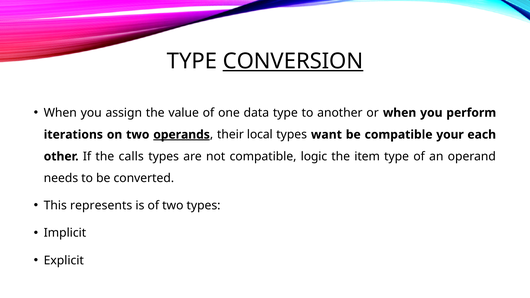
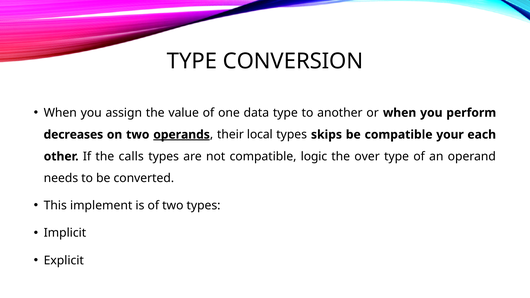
CONVERSION underline: present -> none (293, 61)
iterations: iterations -> decreases (73, 135)
want: want -> skips (326, 135)
item: item -> over (367, 156)
represents: represents -> implement (101, 206)
